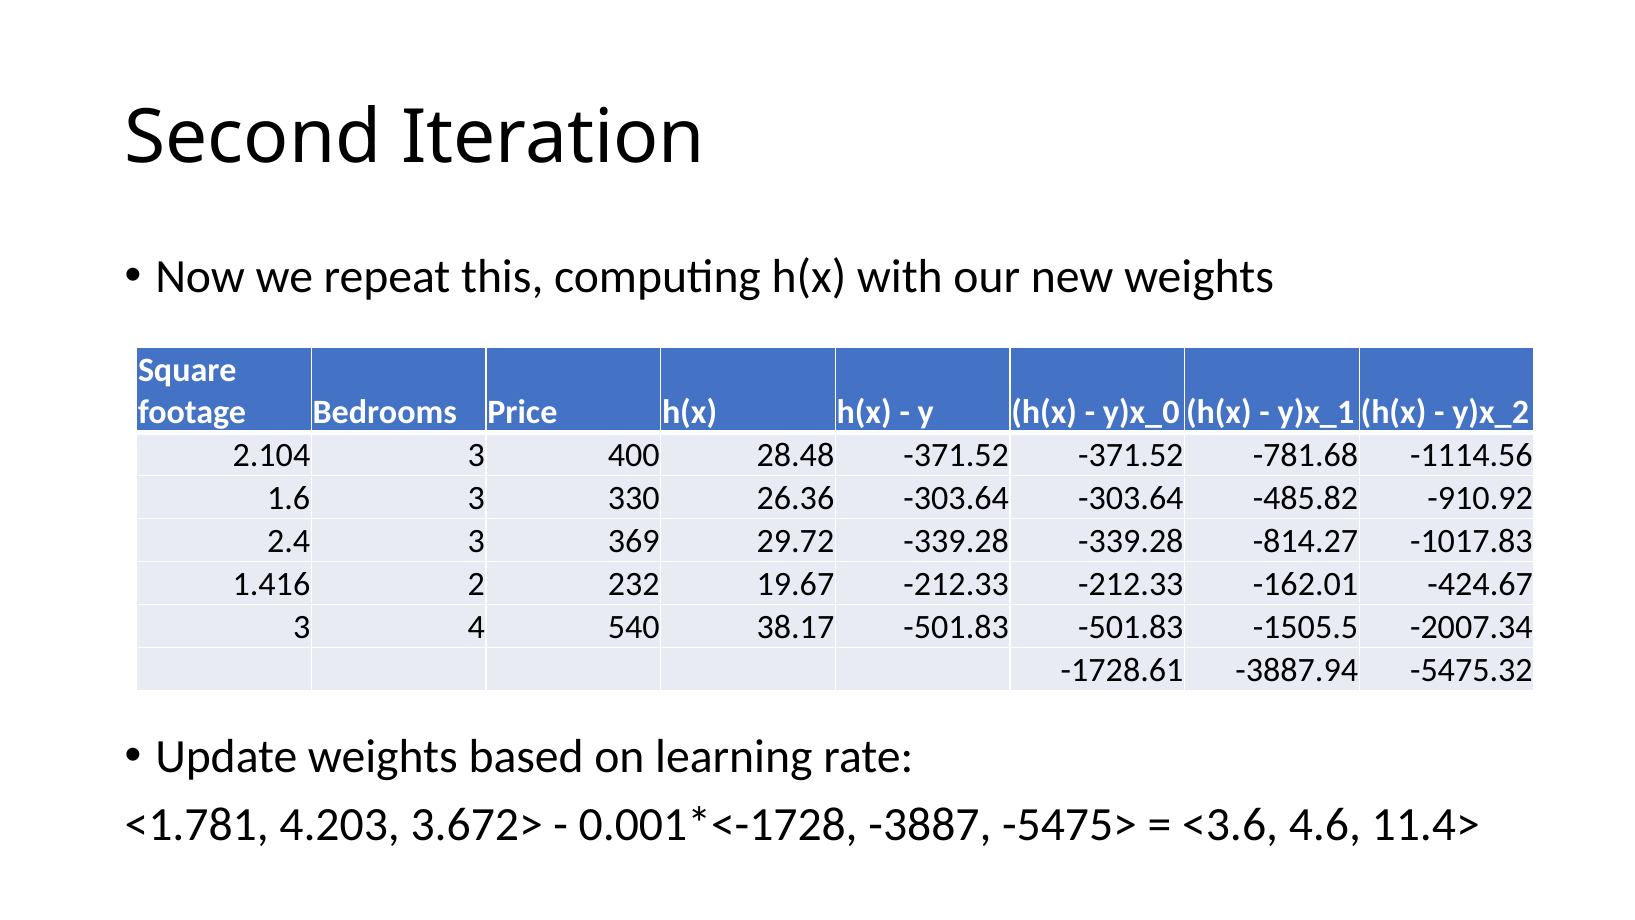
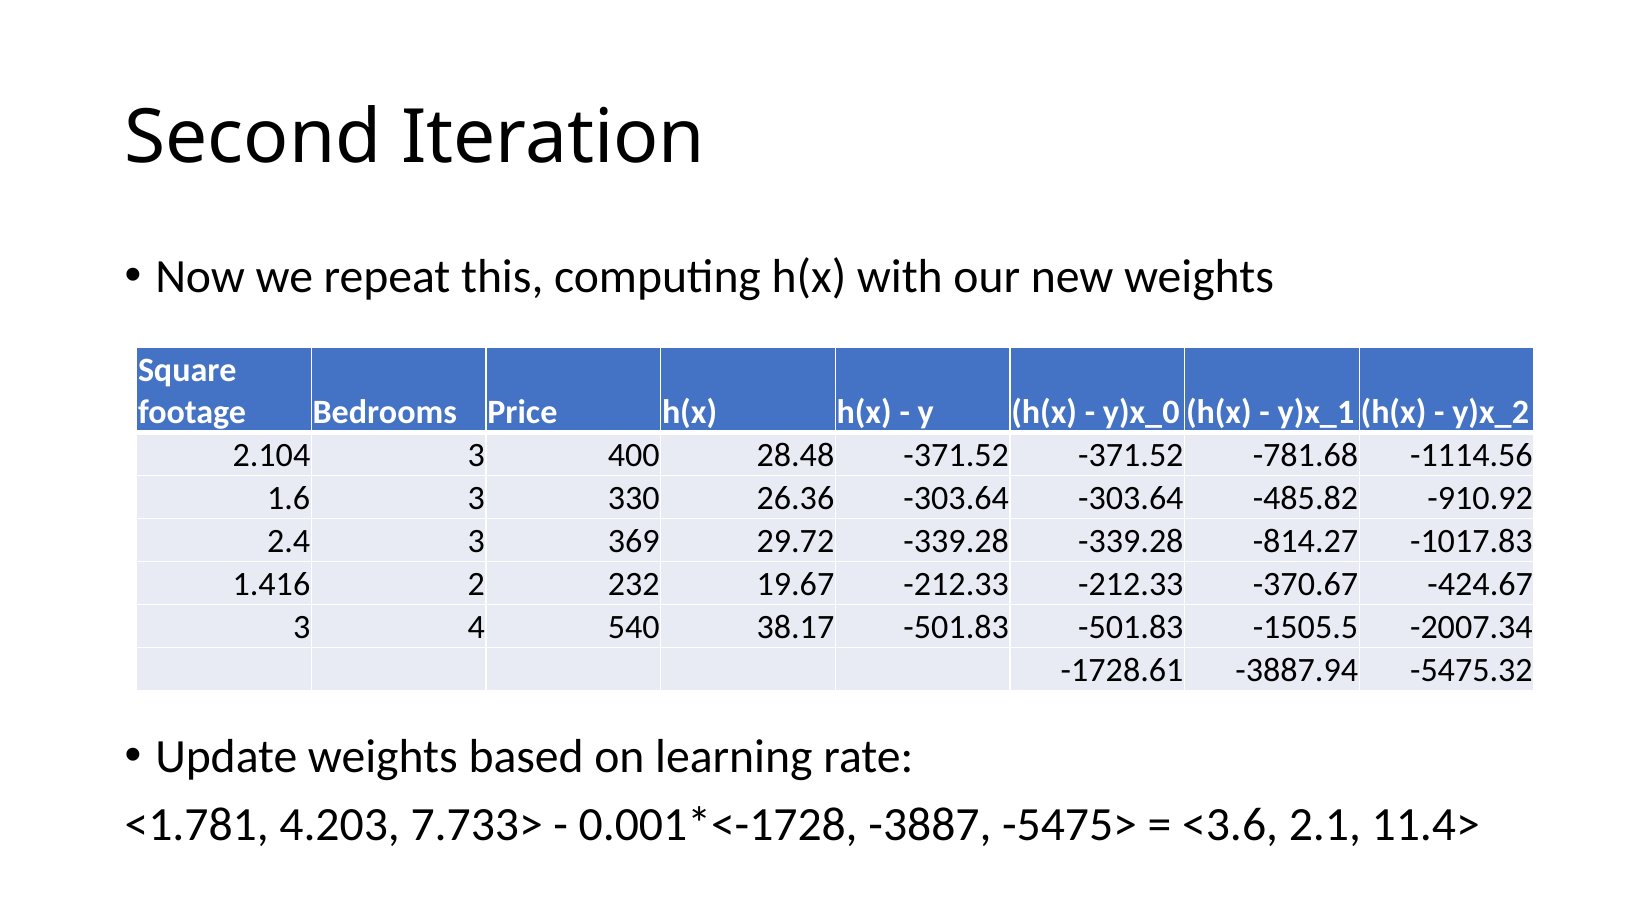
-162.01: -162.01 -> -370.67 (1305, 584)
3.672>: 3.672> -> 7.733> (477, 825)
4.6: 4.6 -> 2.1 (1325, 825)
